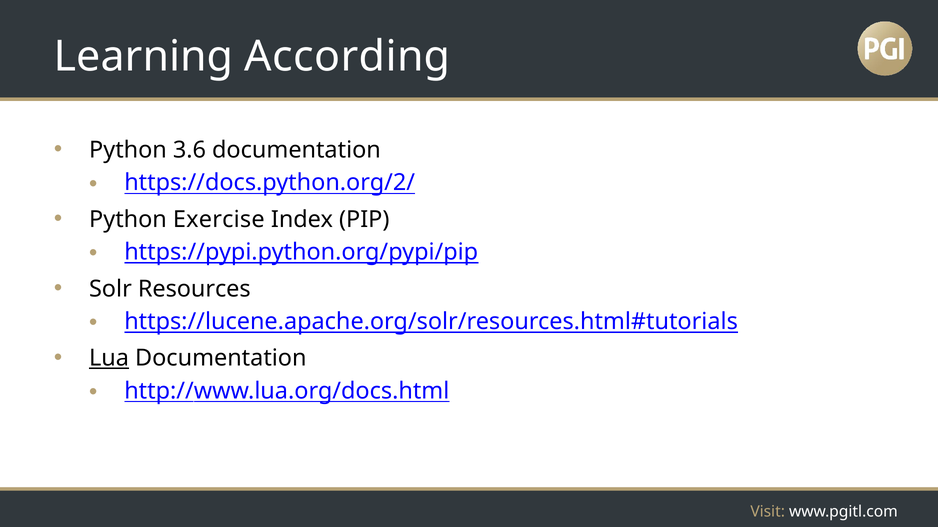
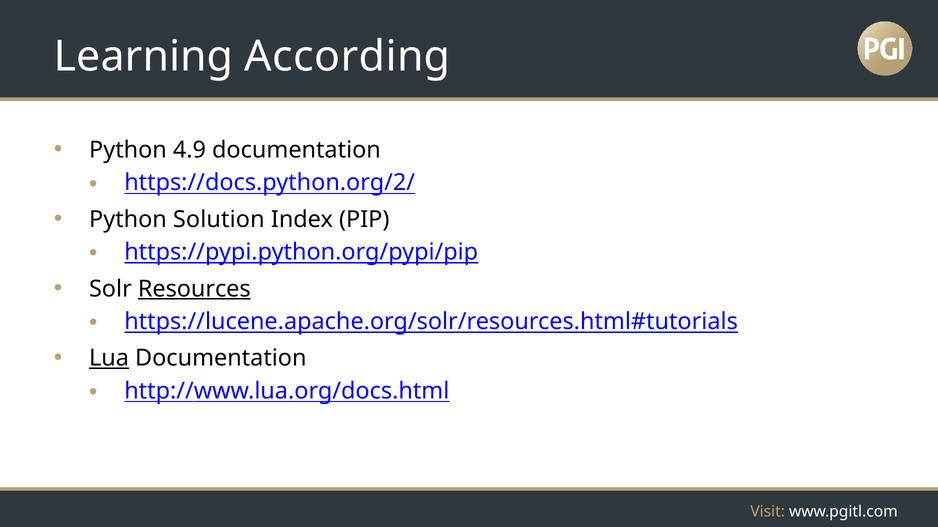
3.6: 3.6 -> 4.9 (189, 150)
Exercise: Exercise -> Solution (219, 220)
Resources underline: none -> present (194, 289)
